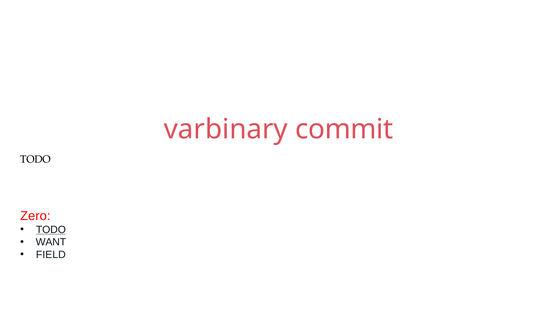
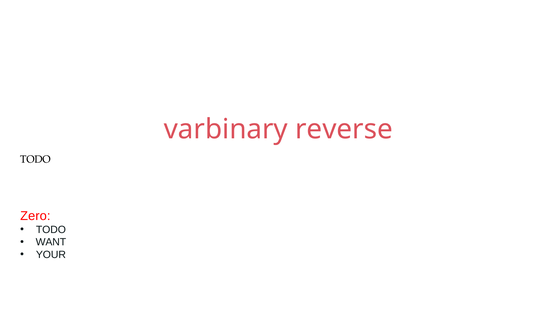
commit: commit -> reverse (344, 129)
TODO underline: present -> none (51, 229)
FIELD: FIELD -> YOUR (51, 254)
